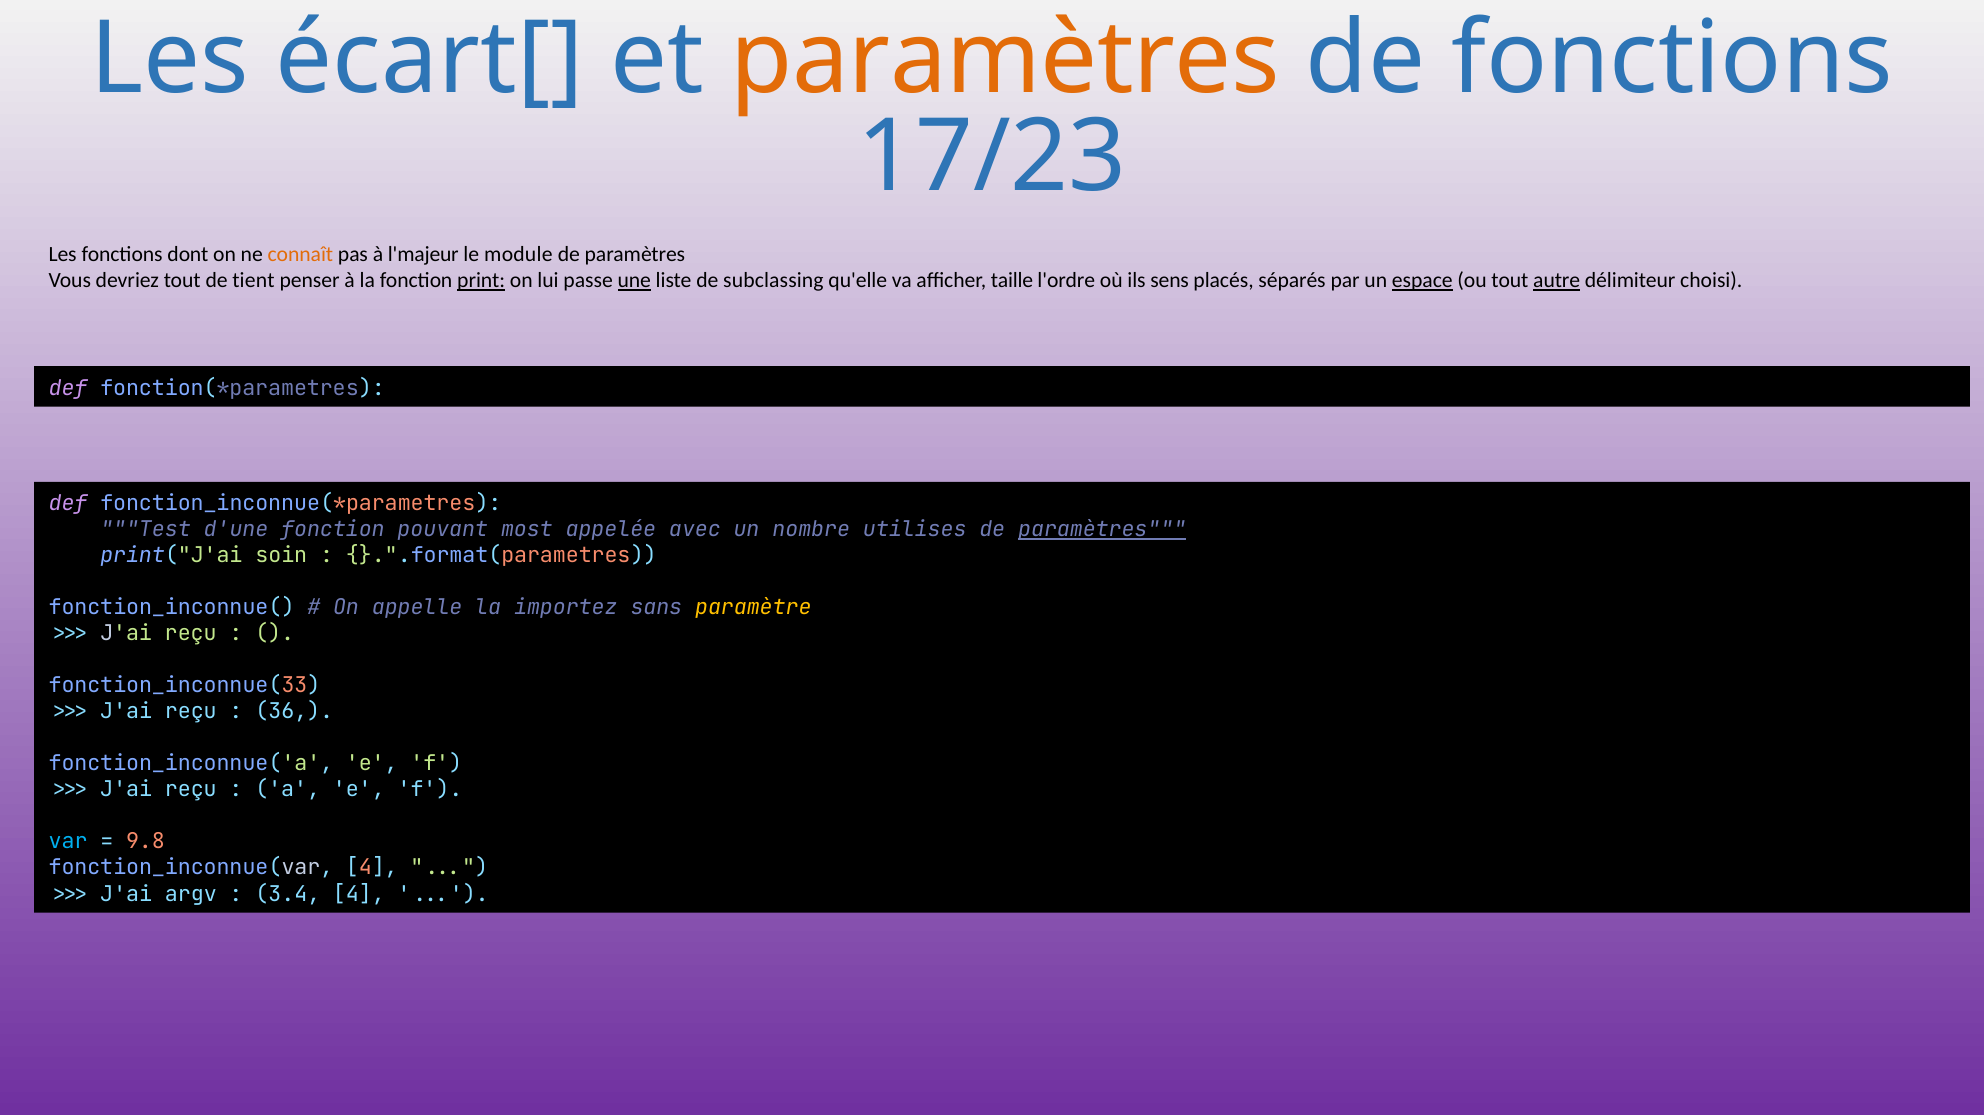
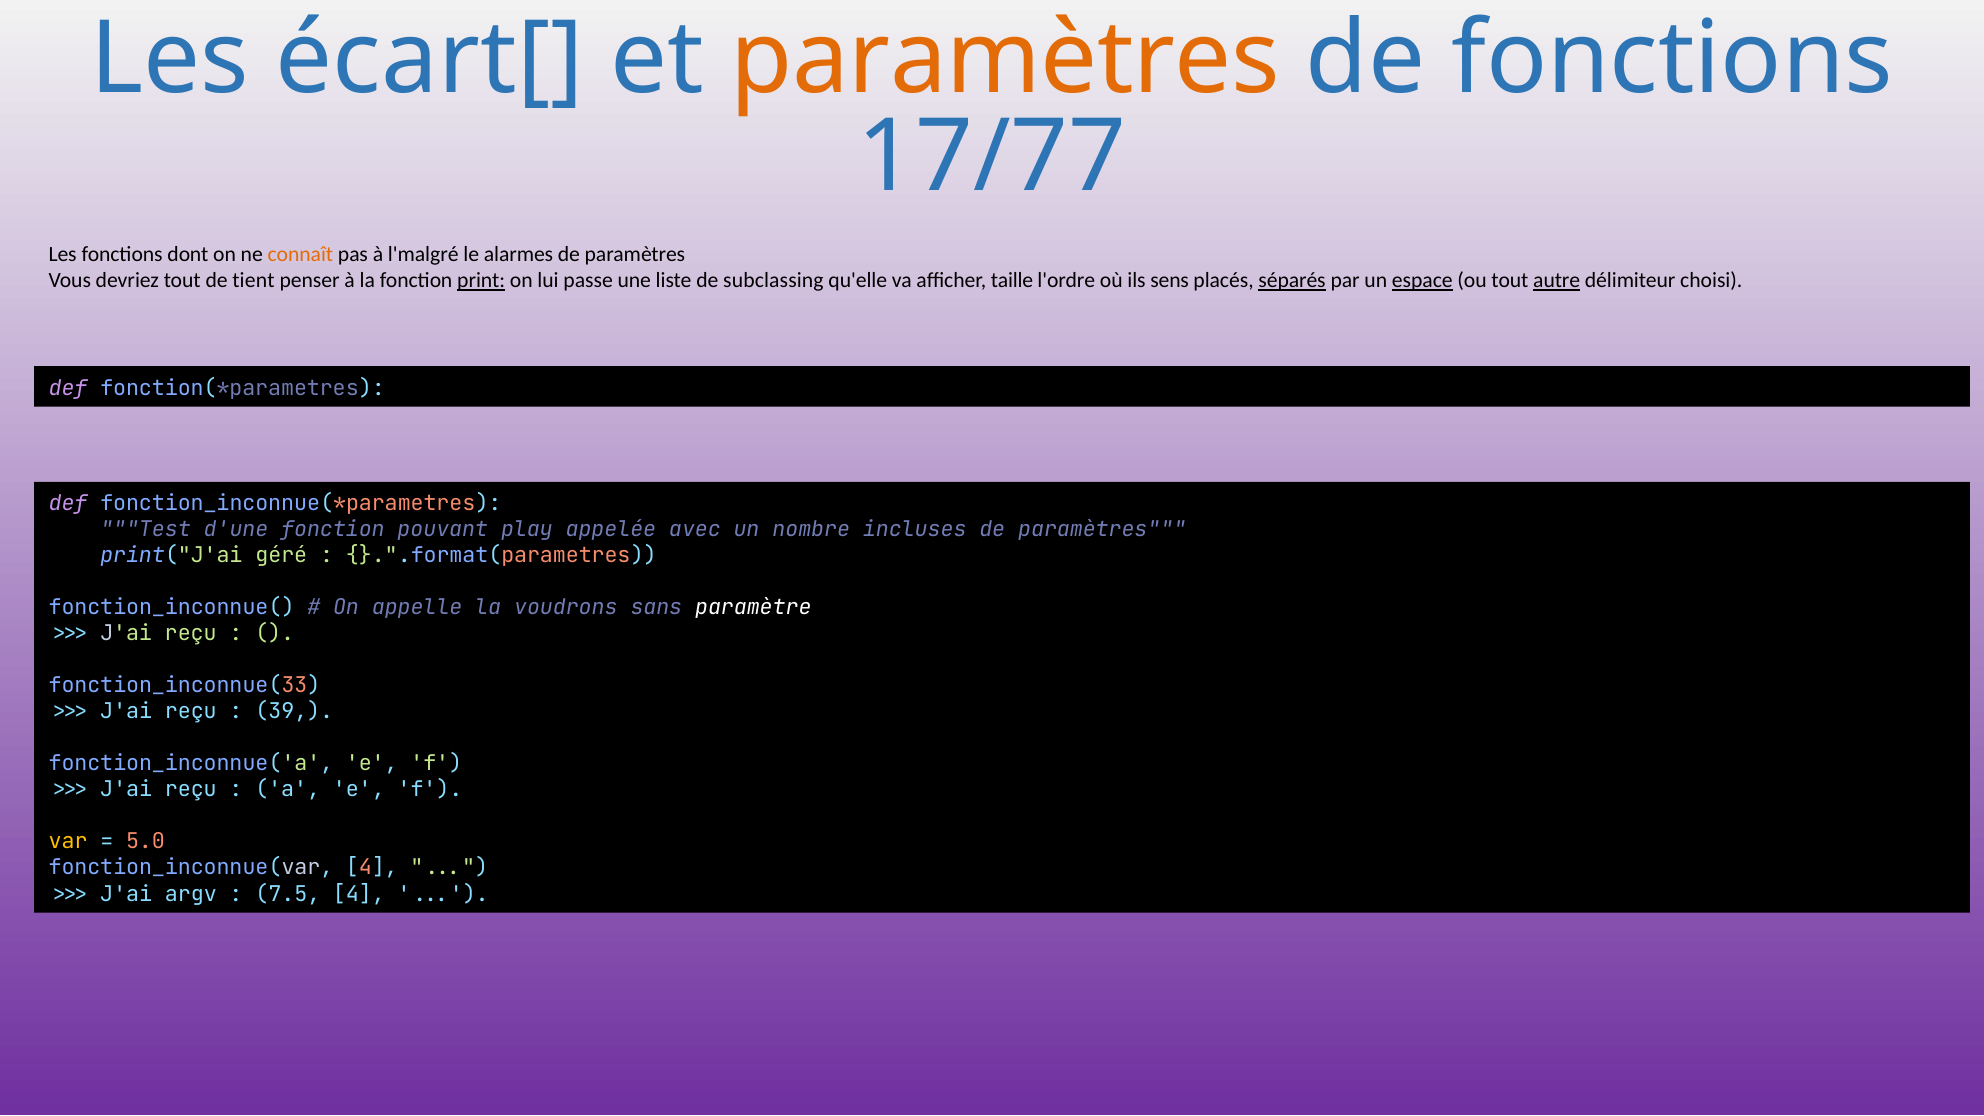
17/23: 17/23 -> 17/77 (992, 157)
l'majeur: l'majeur -> l'malgré (423, 255)
module: module -> alarmes (519, 255)
une underline: present -> none (634, 281)
séparés underline: none -> present (1292, 281)
most: most -> play (527, 530)
utilises: utilises -> incluses (915, 530)
paramètres underline: present -> none (1102, 530)
soin: soin -> géré (281, 556)
importez: importez -> voudrons (566, 608)
paramètre colour: yellow -> white (753, 608)
36: 36 -> 39 (294, 712)
var colour: light blue -> yellow (68, 842)
9.8: 9.8 -> 5.0 (145, 842)
3.4: 3.4 -> 7.5 (288, 894)
